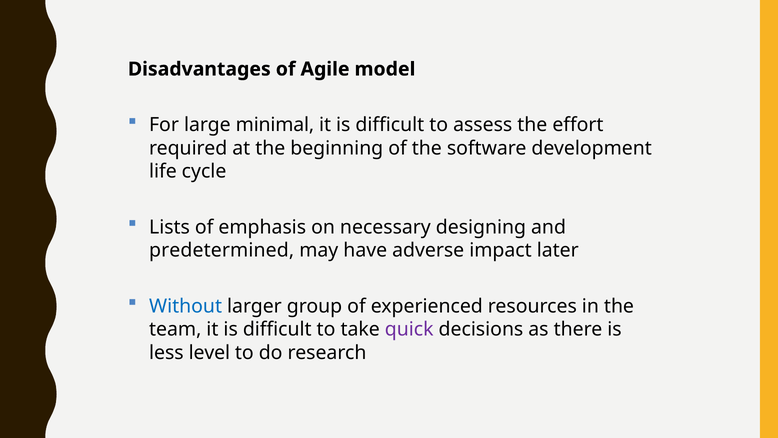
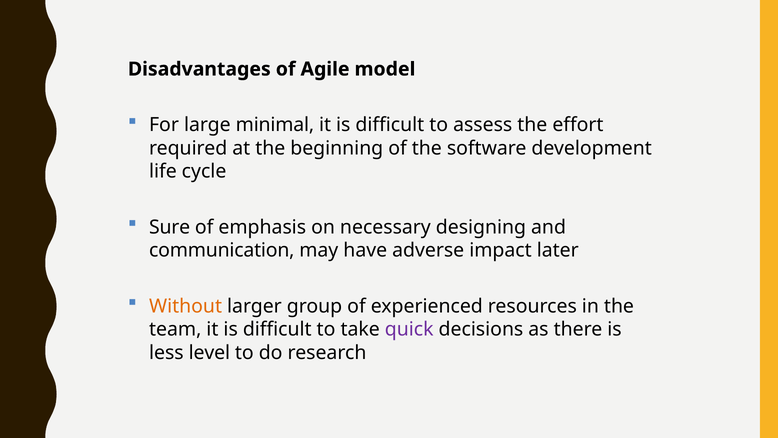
Lists: Lists -> Sure (170, 227)
predetermined: predetermined -> communication (222, 250)
Without colour: blue -> orange (186, 306)
